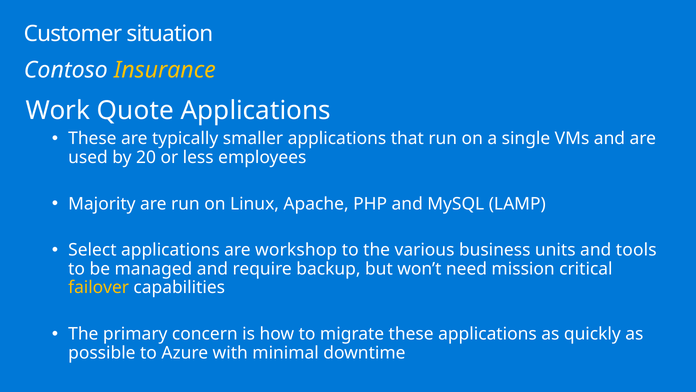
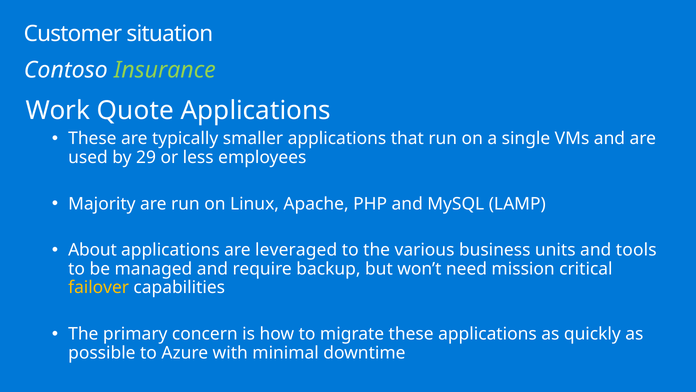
Insurance colour: yellow -> light green (165, 70)
20: 20 -> 29 (146, 157)
Select: Select -> About (92, 250)
workshop: workshop -> leveraged (296, 250)
